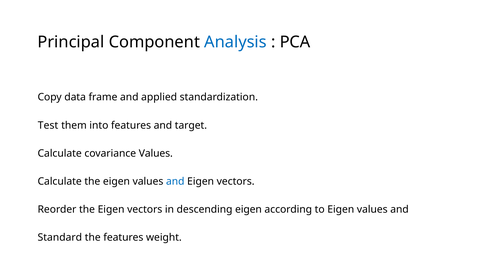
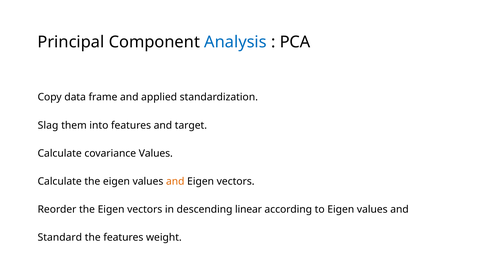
Test: Test -> Slag (48, 125)
and colour: blue -> orange (175, 182)
descending eigen: eigen -> linear (249, 210)
